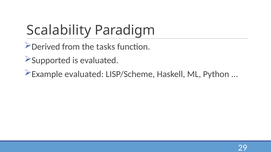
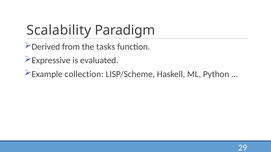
Supported: Supported -> Expressive (51, 61)
Example evaluated: evaluated -> collection (84, 74)
